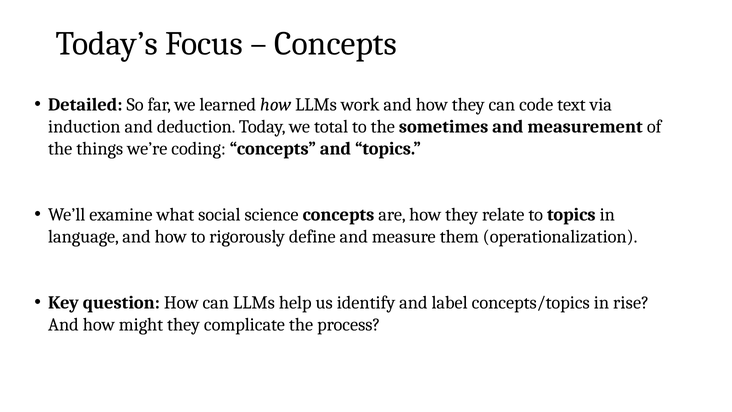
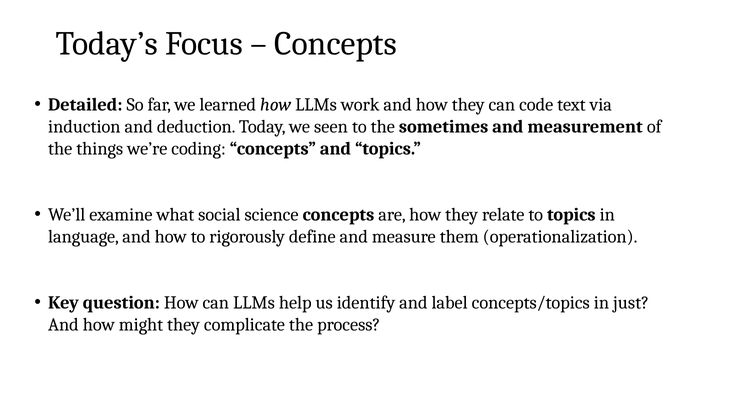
total: total -> seen (331, 127)
rise: rise -> just (631, 302)
